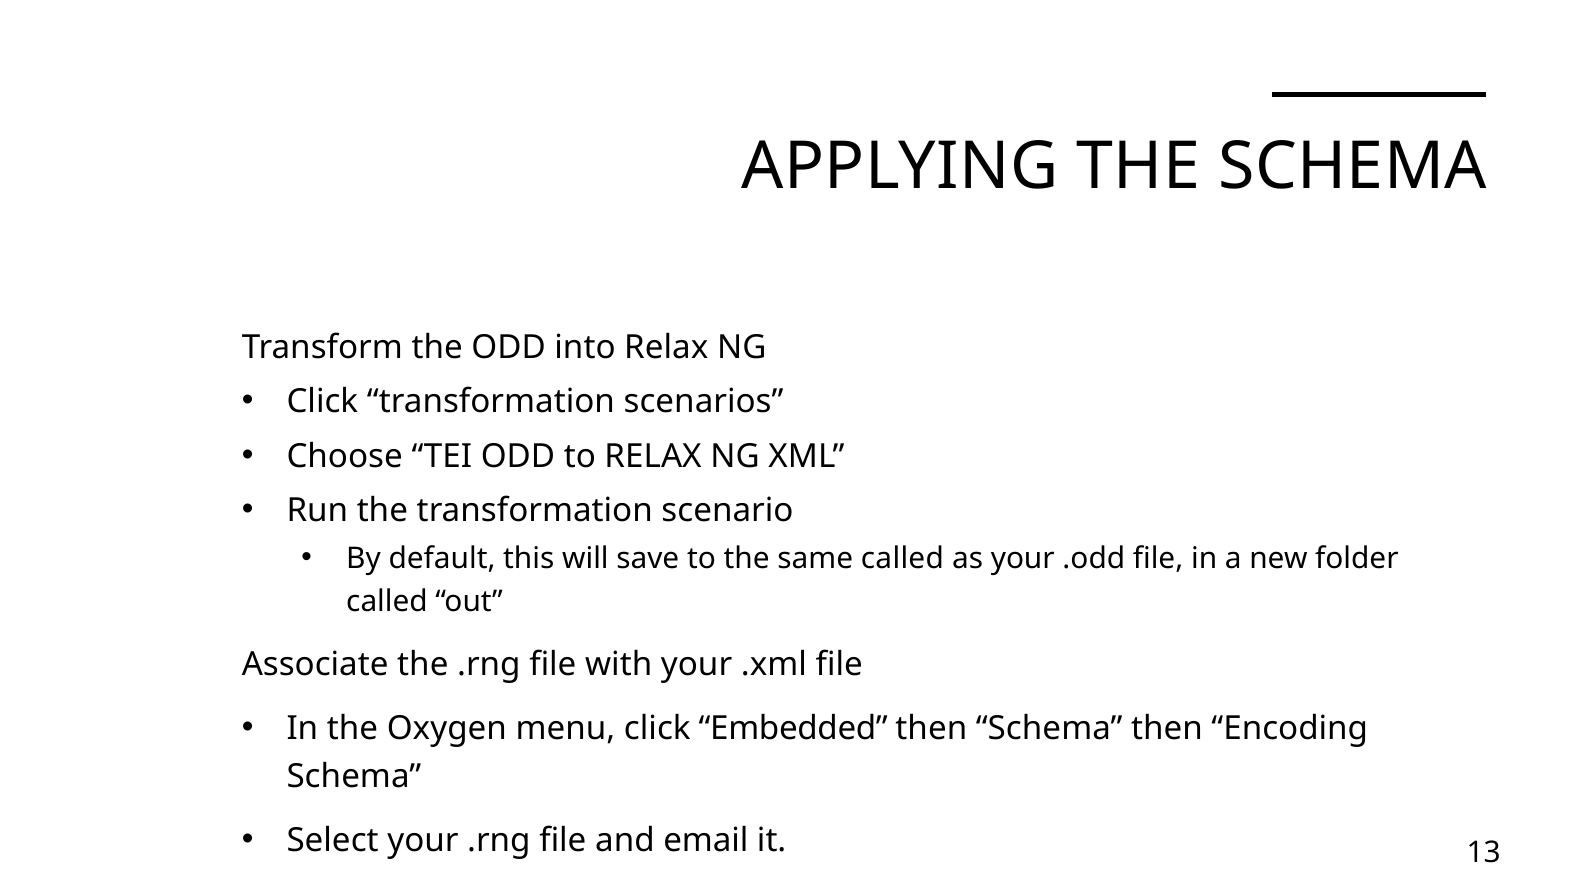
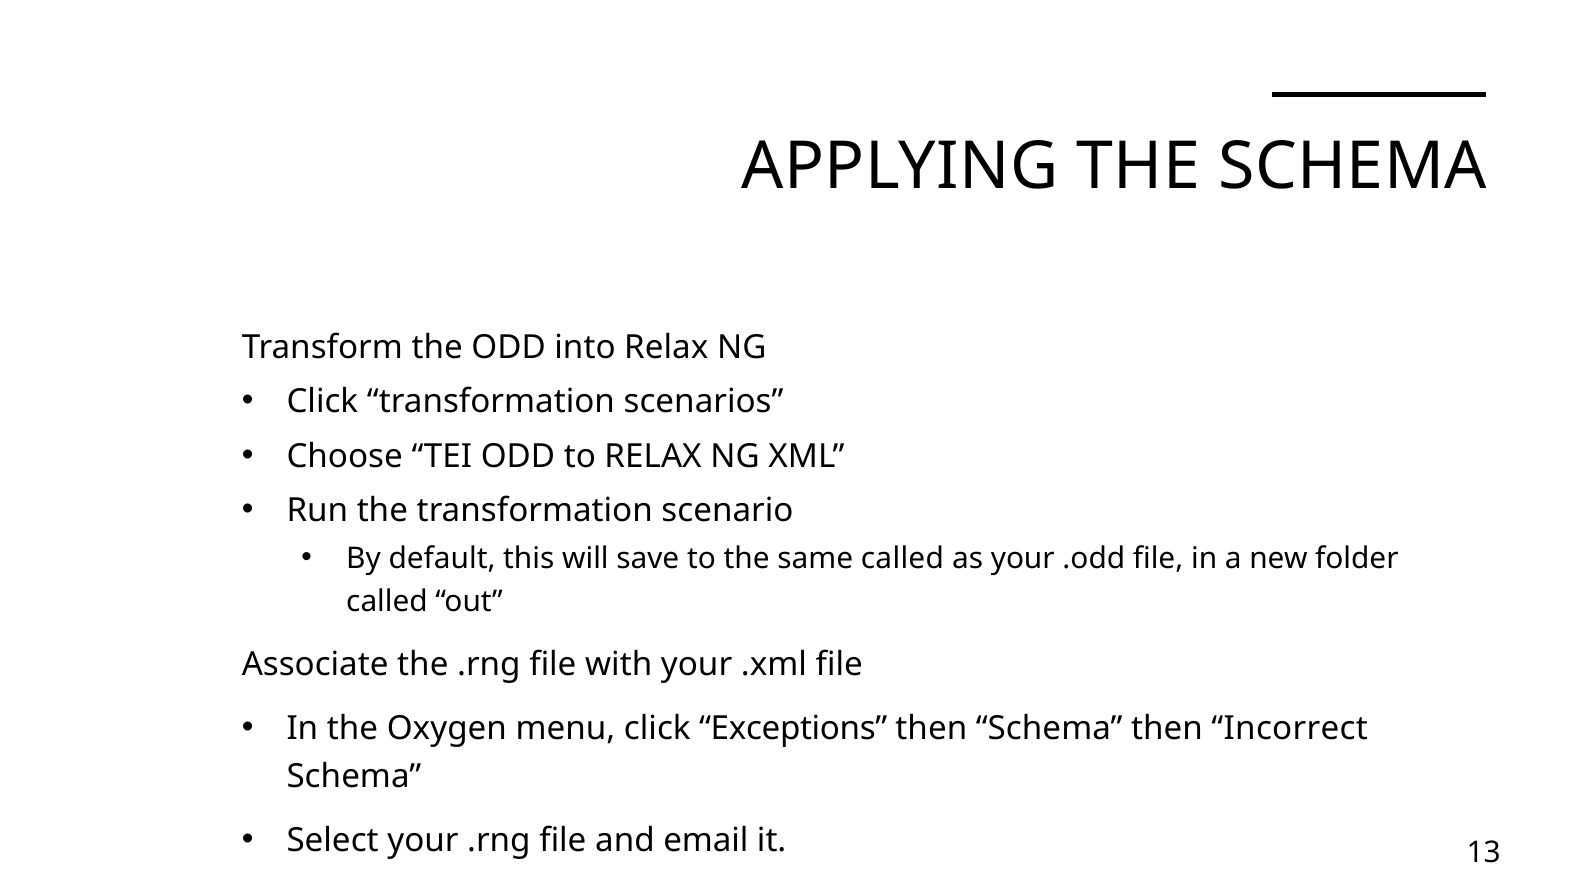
Embedded: Embedded -> Exceptions (793, 728)
Encoding: Encoding -> Incorrect (1290, 728)
